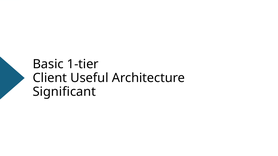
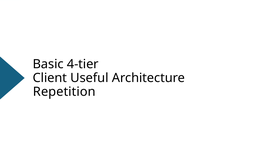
1-tier: 1-tier -> 4-tier (83, 64)
Significant: Significant -> Repetition (64, 92)
